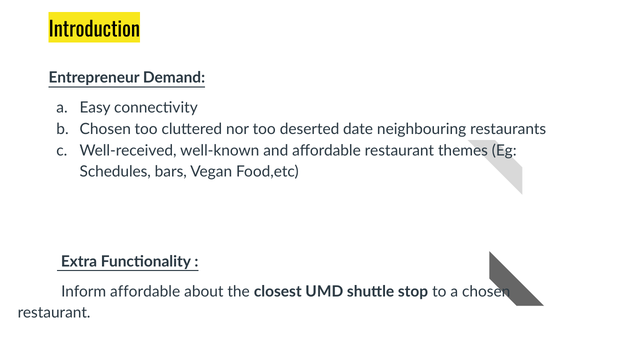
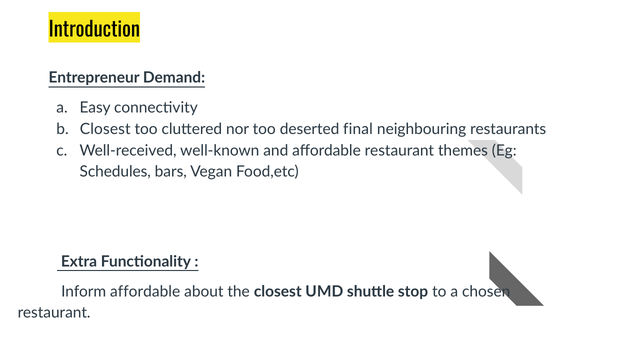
Chosen: Chosen -> Closest (105, 129)
date: date -> final (358, 129)
